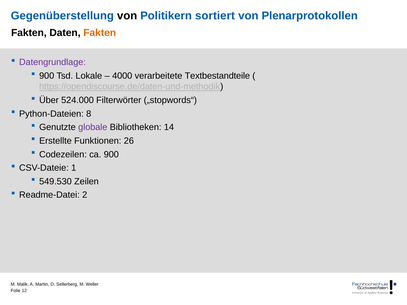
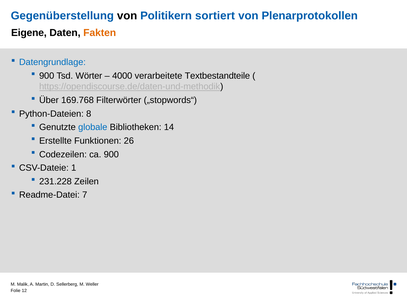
Fakten: Fakten -> Eigene (29, 33)
Datengrundlage colour: purple -> blue (52, 62)
Lokale: Lokale -> Wörter (89, 76)
524.000: 524.000 -> 169.768 (78, 100)
globale colour: purple -> blue (93, 127)
549.530: 549.530 -> 231.228 (55, 182)
2: 2 -> 7 (85, 195)
